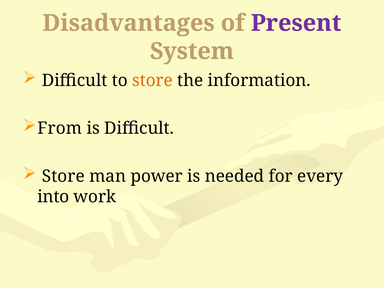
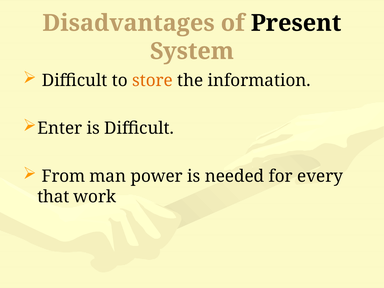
Present colour: purple -> black (296, 23)
From: From -> Enter (60, 128)
Store: Store -> From (63, 176)
into: into -> that (53, 197)
